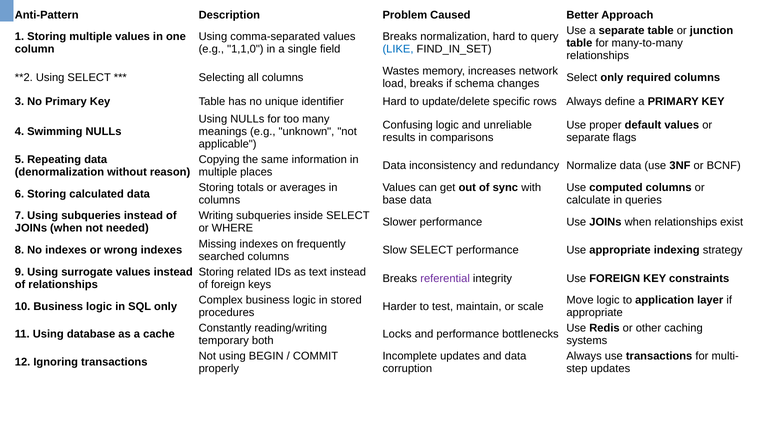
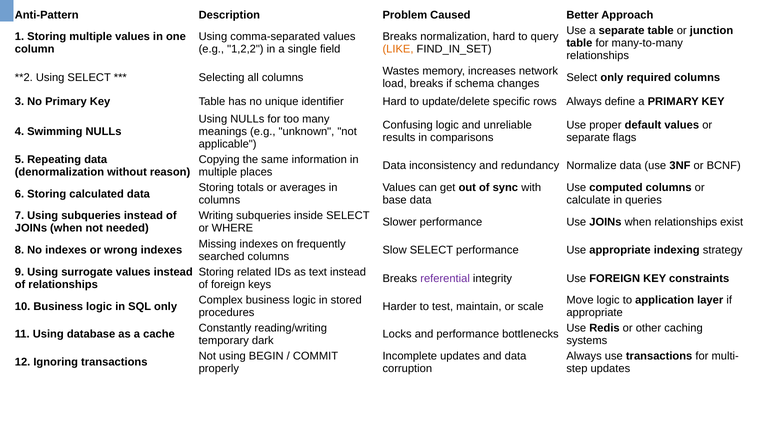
1,1,0: 1,1,0 -> 1,2,2 (245, 49)
LIKE colour: blue -> orange (398, 49)
both: both -> dark (263, 340)
